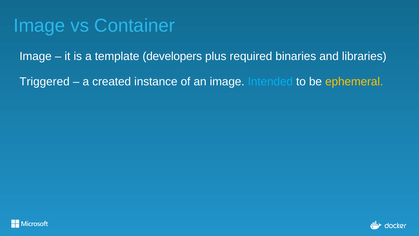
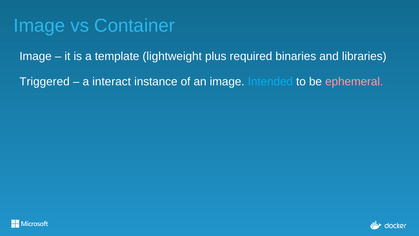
developers: developers -> lightweight (172, 56)
created: created -> interact (112, 82)
ephemeral colour: yellow -> pink (354, 82)
